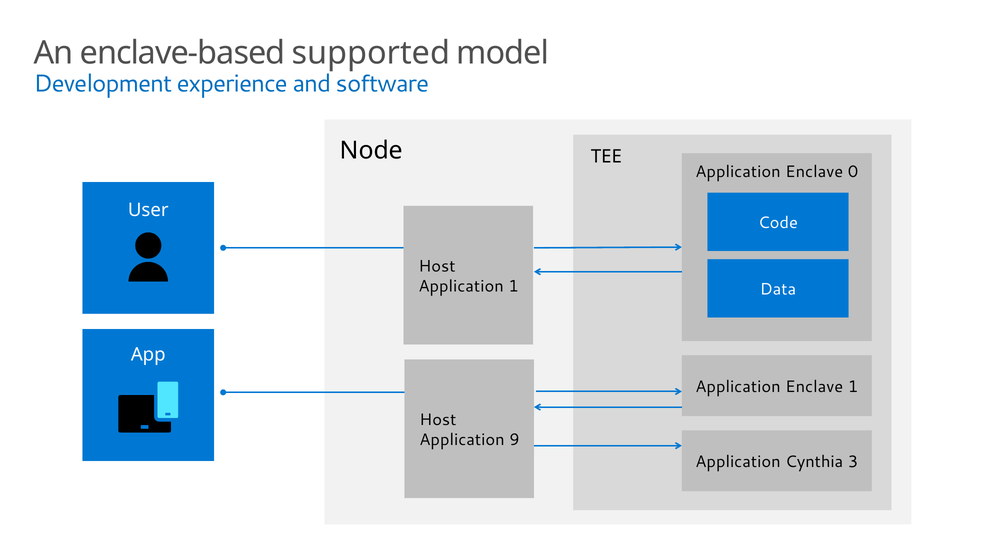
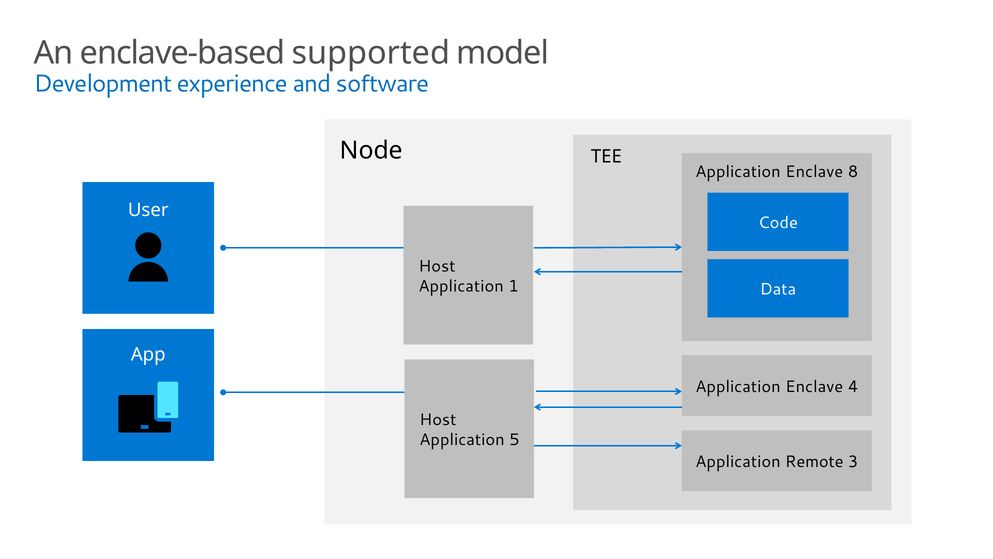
0: 0 -> 8 (853, 172)
Enclave 1: 1 -> 4 (853, 386)
9: 9 -> 5 (514, 439)
Cynthia: Cynthia -> Remote (814, 461)
